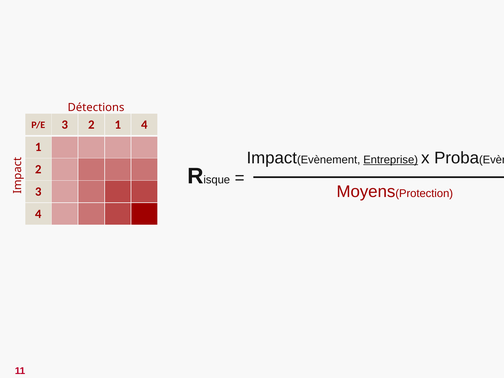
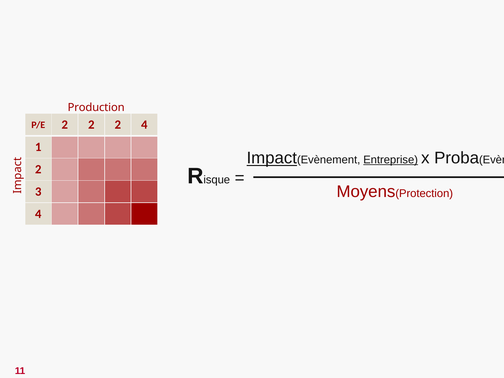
Détections: Détections -> Production (96, 107)
P/E 3: 3 -> 2 (65, 125)
1: 1 -> 2 (118, 125)
Impact underline: none -> present (272, 158)
